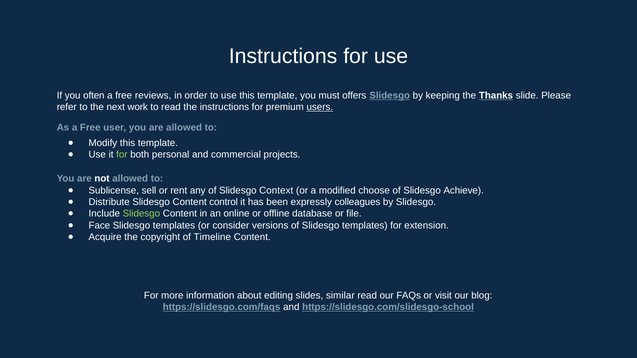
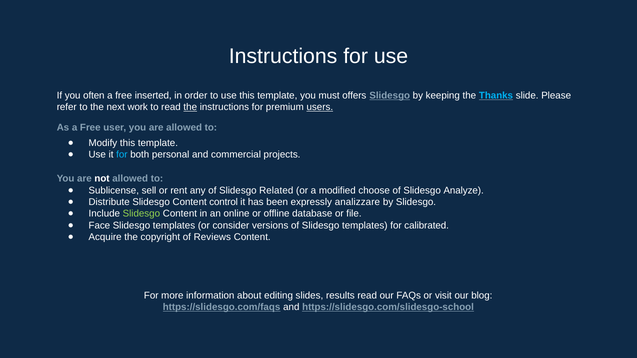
reviews: reviews -> inserted (153, 96)
Thanks colour: white -> light blue (496, 96)
the underline: none -> present (190, 107)
for colour: light green -> light blue (122, 155)
Context: Context -> Related (276, 191)
Achieve: Achieve -> Analyze (464, 191)
colleagues: colleagues -> analizzare (357, 202)
extension: extension -> calibrated (427, 226)
Timeline: Timeline -> Reviews (212, 237)
similar: similar -> results (340, 296)
